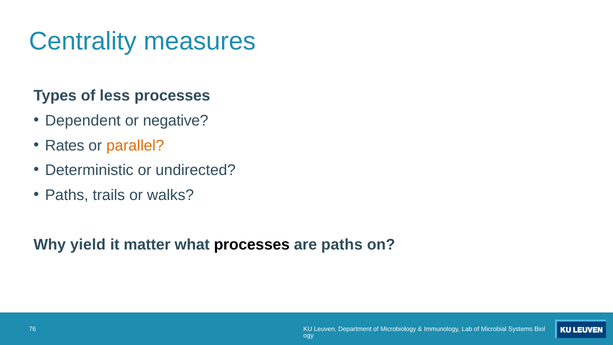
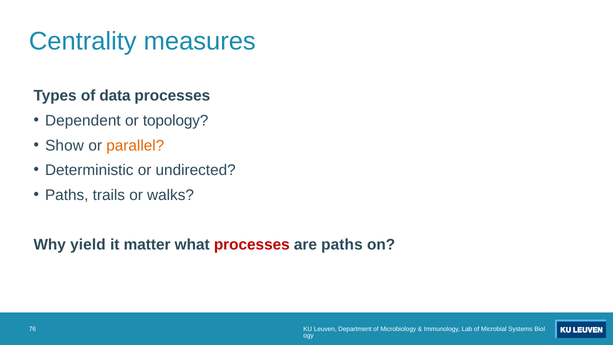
less: less -> data (115, 96)
negative: negative -> topology (176, 121)
Rates: Rates -> Show (65, 145)
processes colour: black -> red (252, 245)
